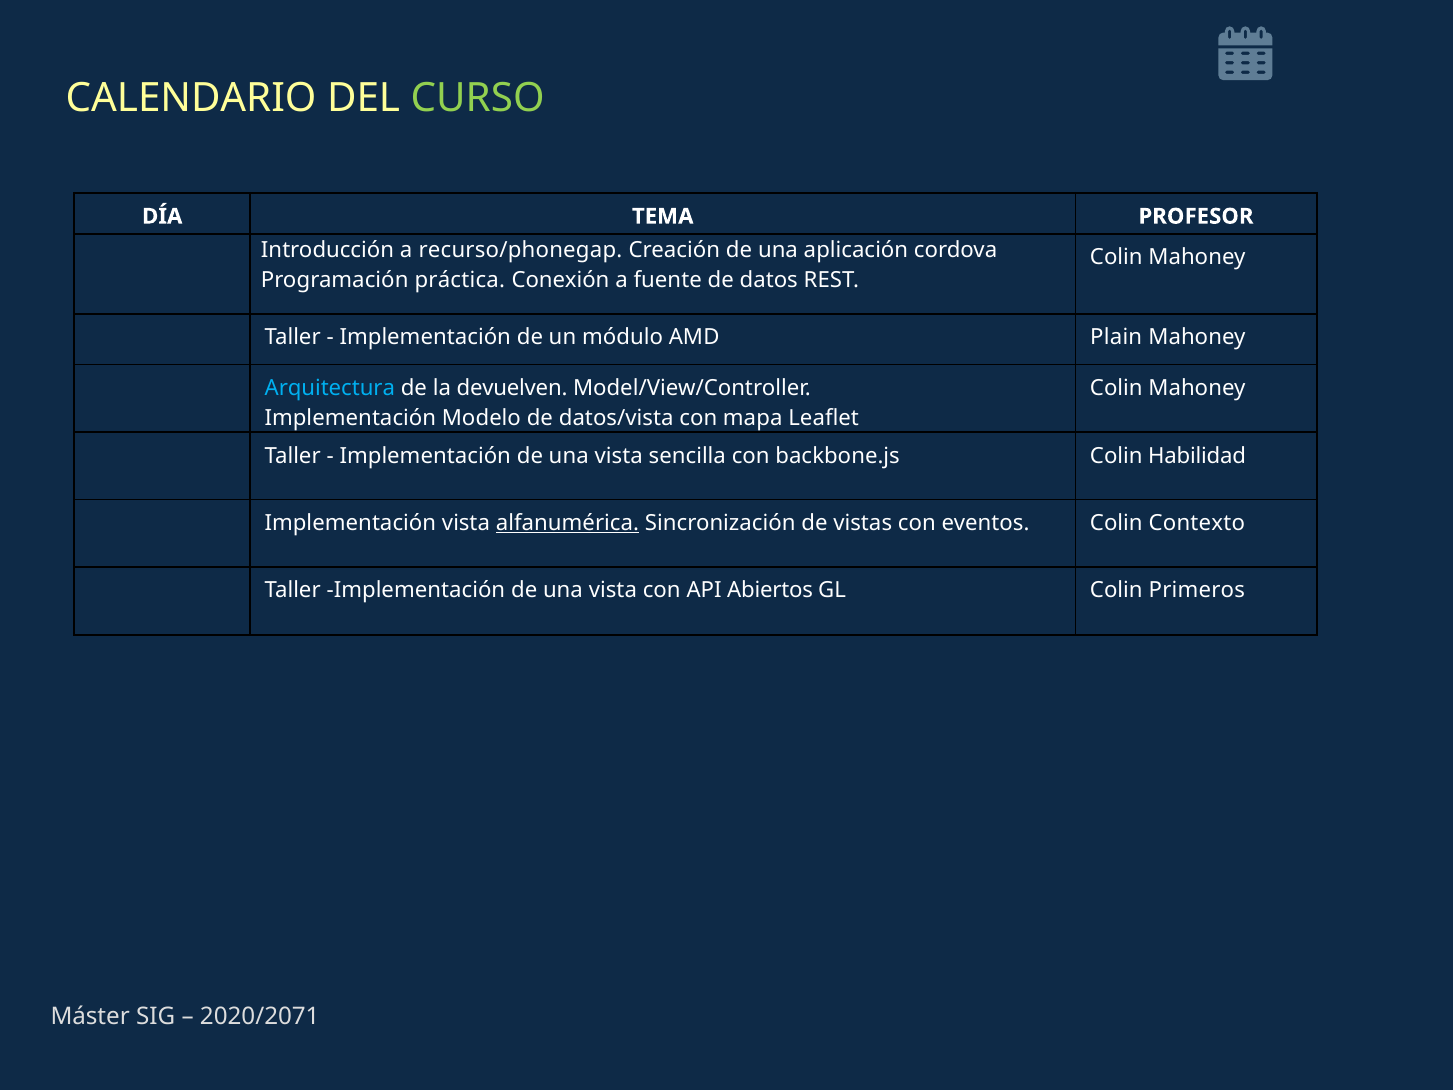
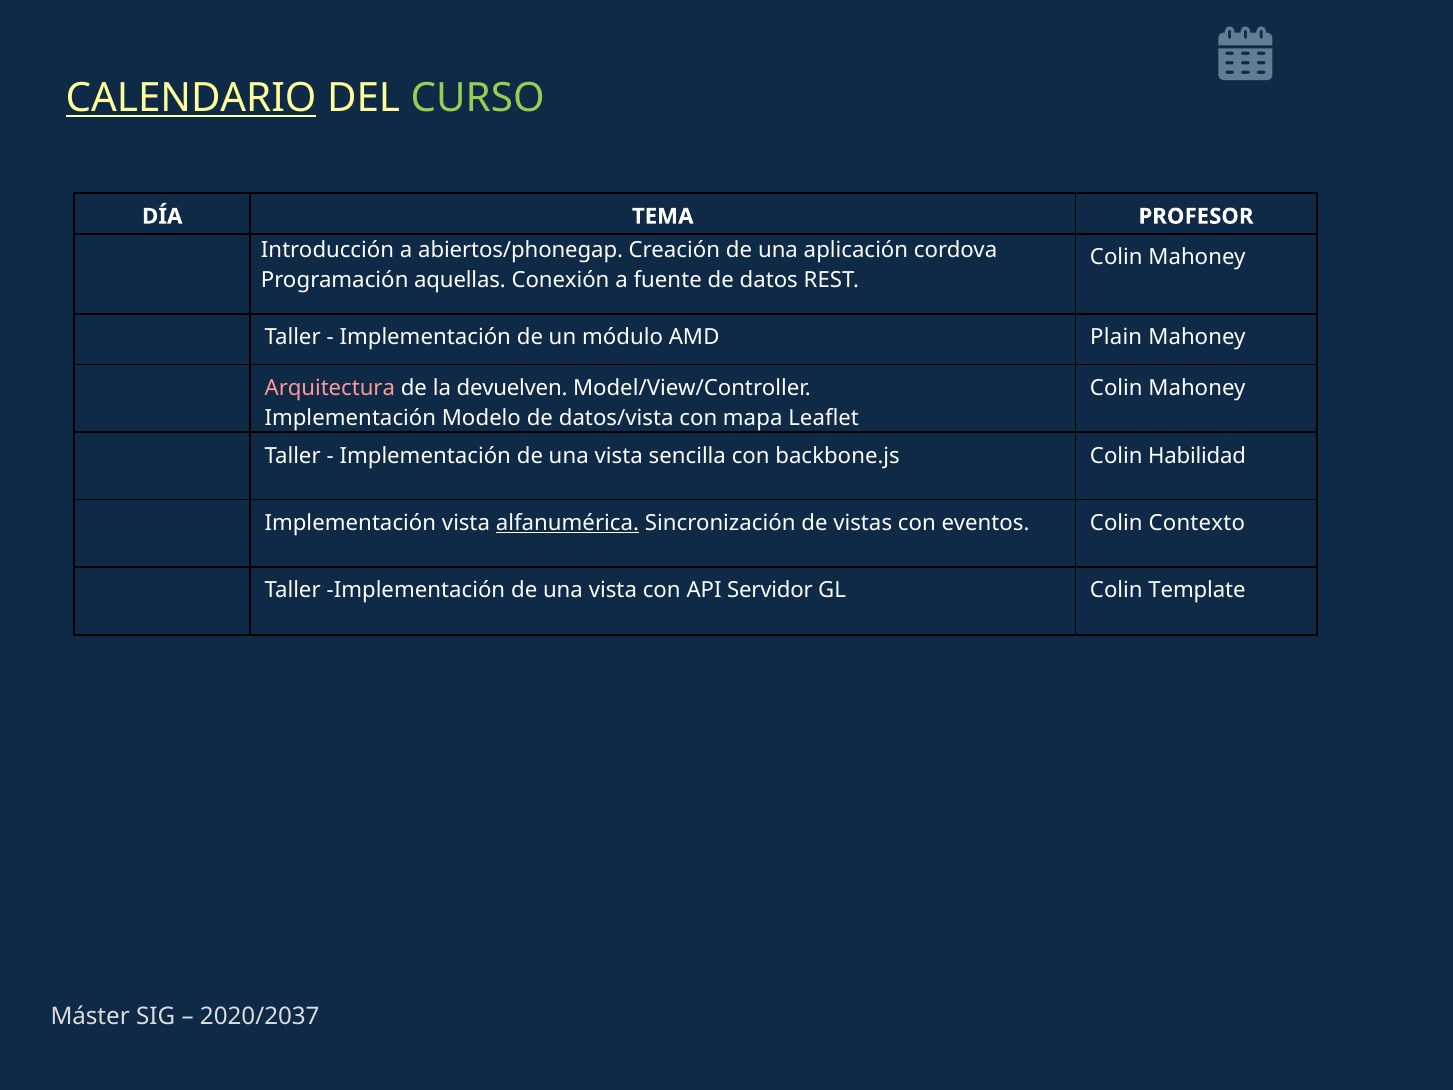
CALENDARIO underline: none -> present (191, 99)
recurso/phonegap: recurso/phonegap -> abiertos/phonegap (521, 250)
práctica: práctica -> aquellas (460, 281)
Arquitectura colour: light blue -> pink (330, 388)
Abiertos: Abiertos -> Servidor (770, 590)
Primeros: Primeros -> Template (1197, 590)
2020/2071: 2020/2071 -> 2020/2037 (260, 1016)
